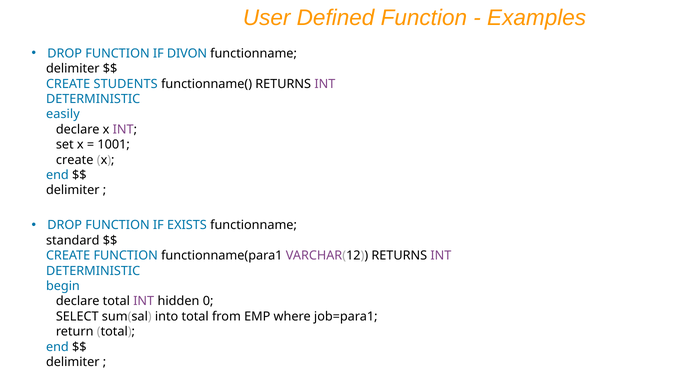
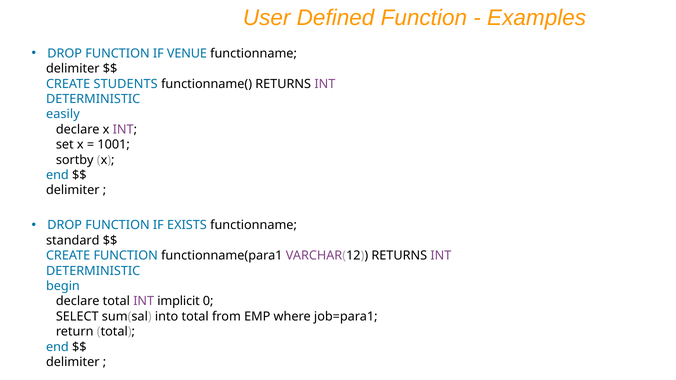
DIVON: DIVON -> VENUE (187, 54)
create: create -> sortby (75, 160)
hidden: hidden -> implicit (179, 301)
